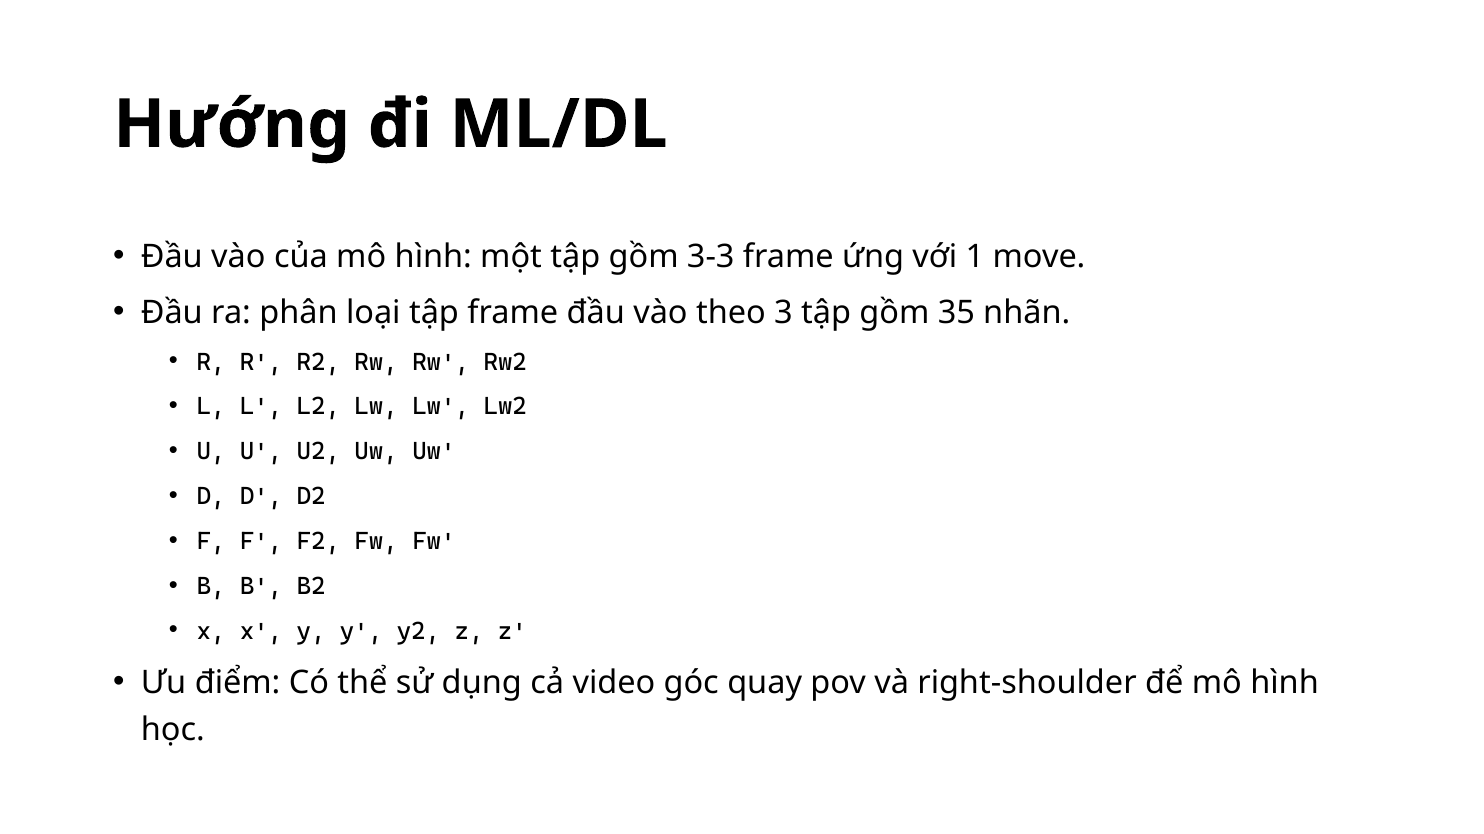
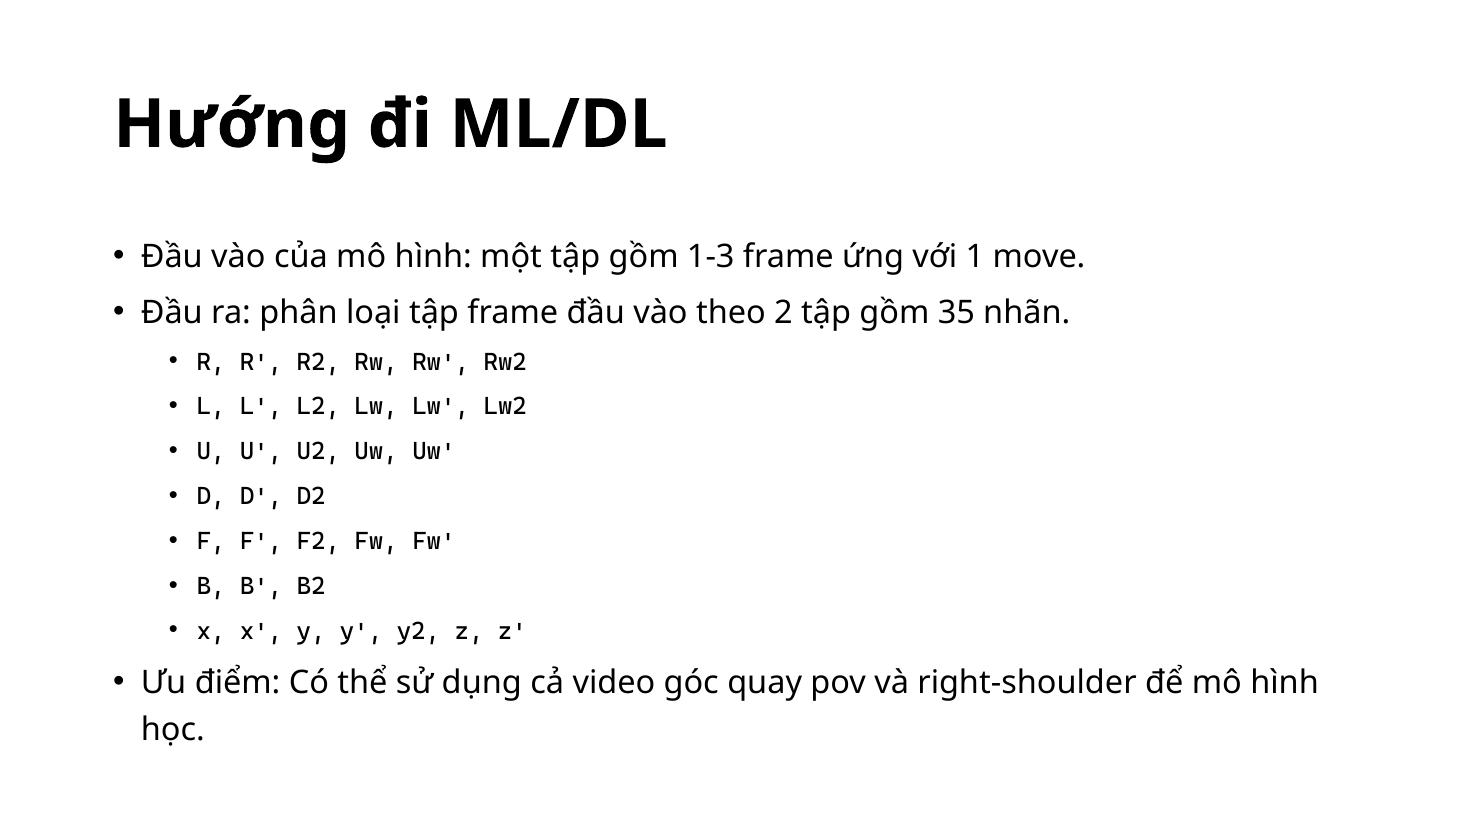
3-3: 3-3 -> 1-3 (711, 257)
3: 3 -> 2 (783, 313)
